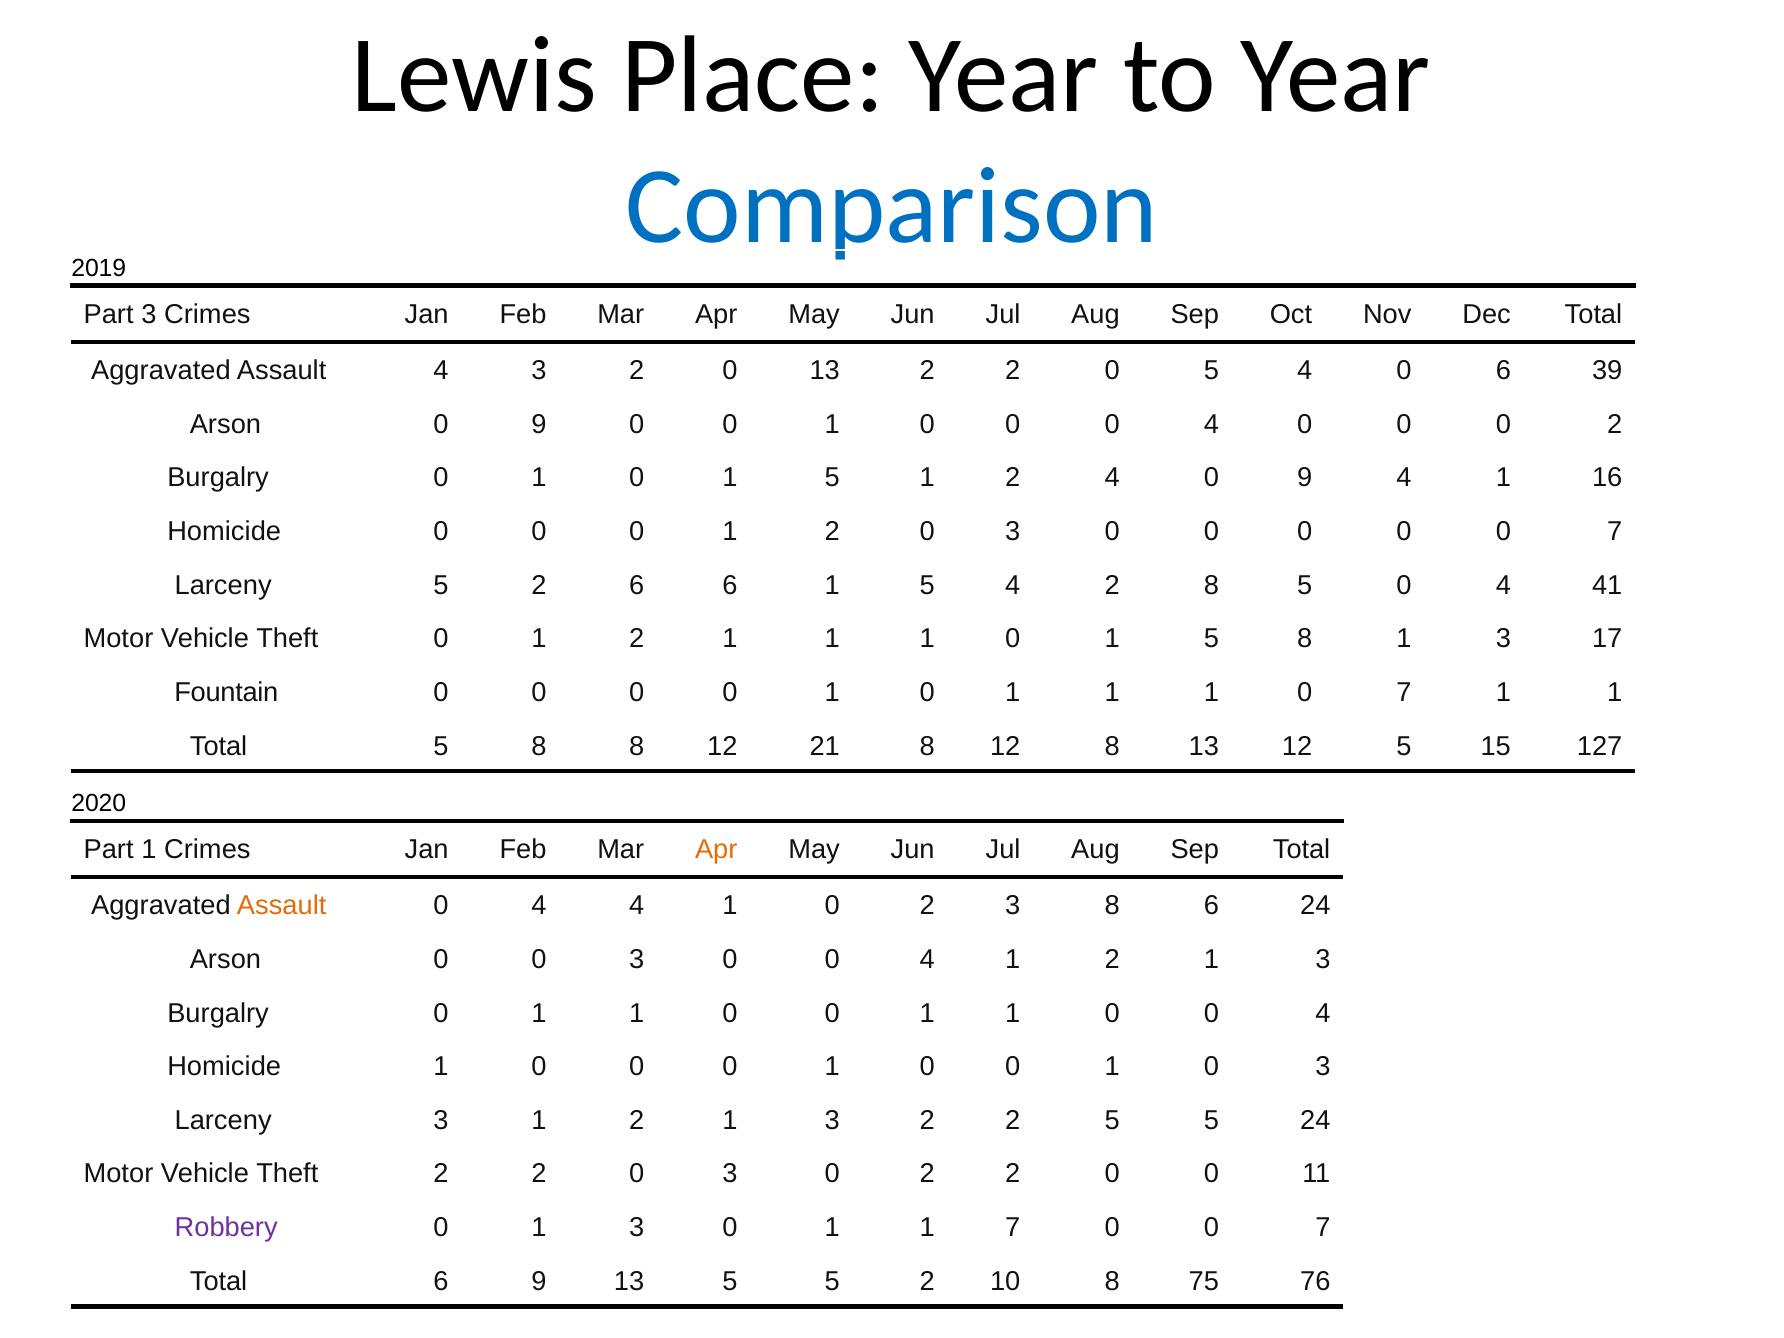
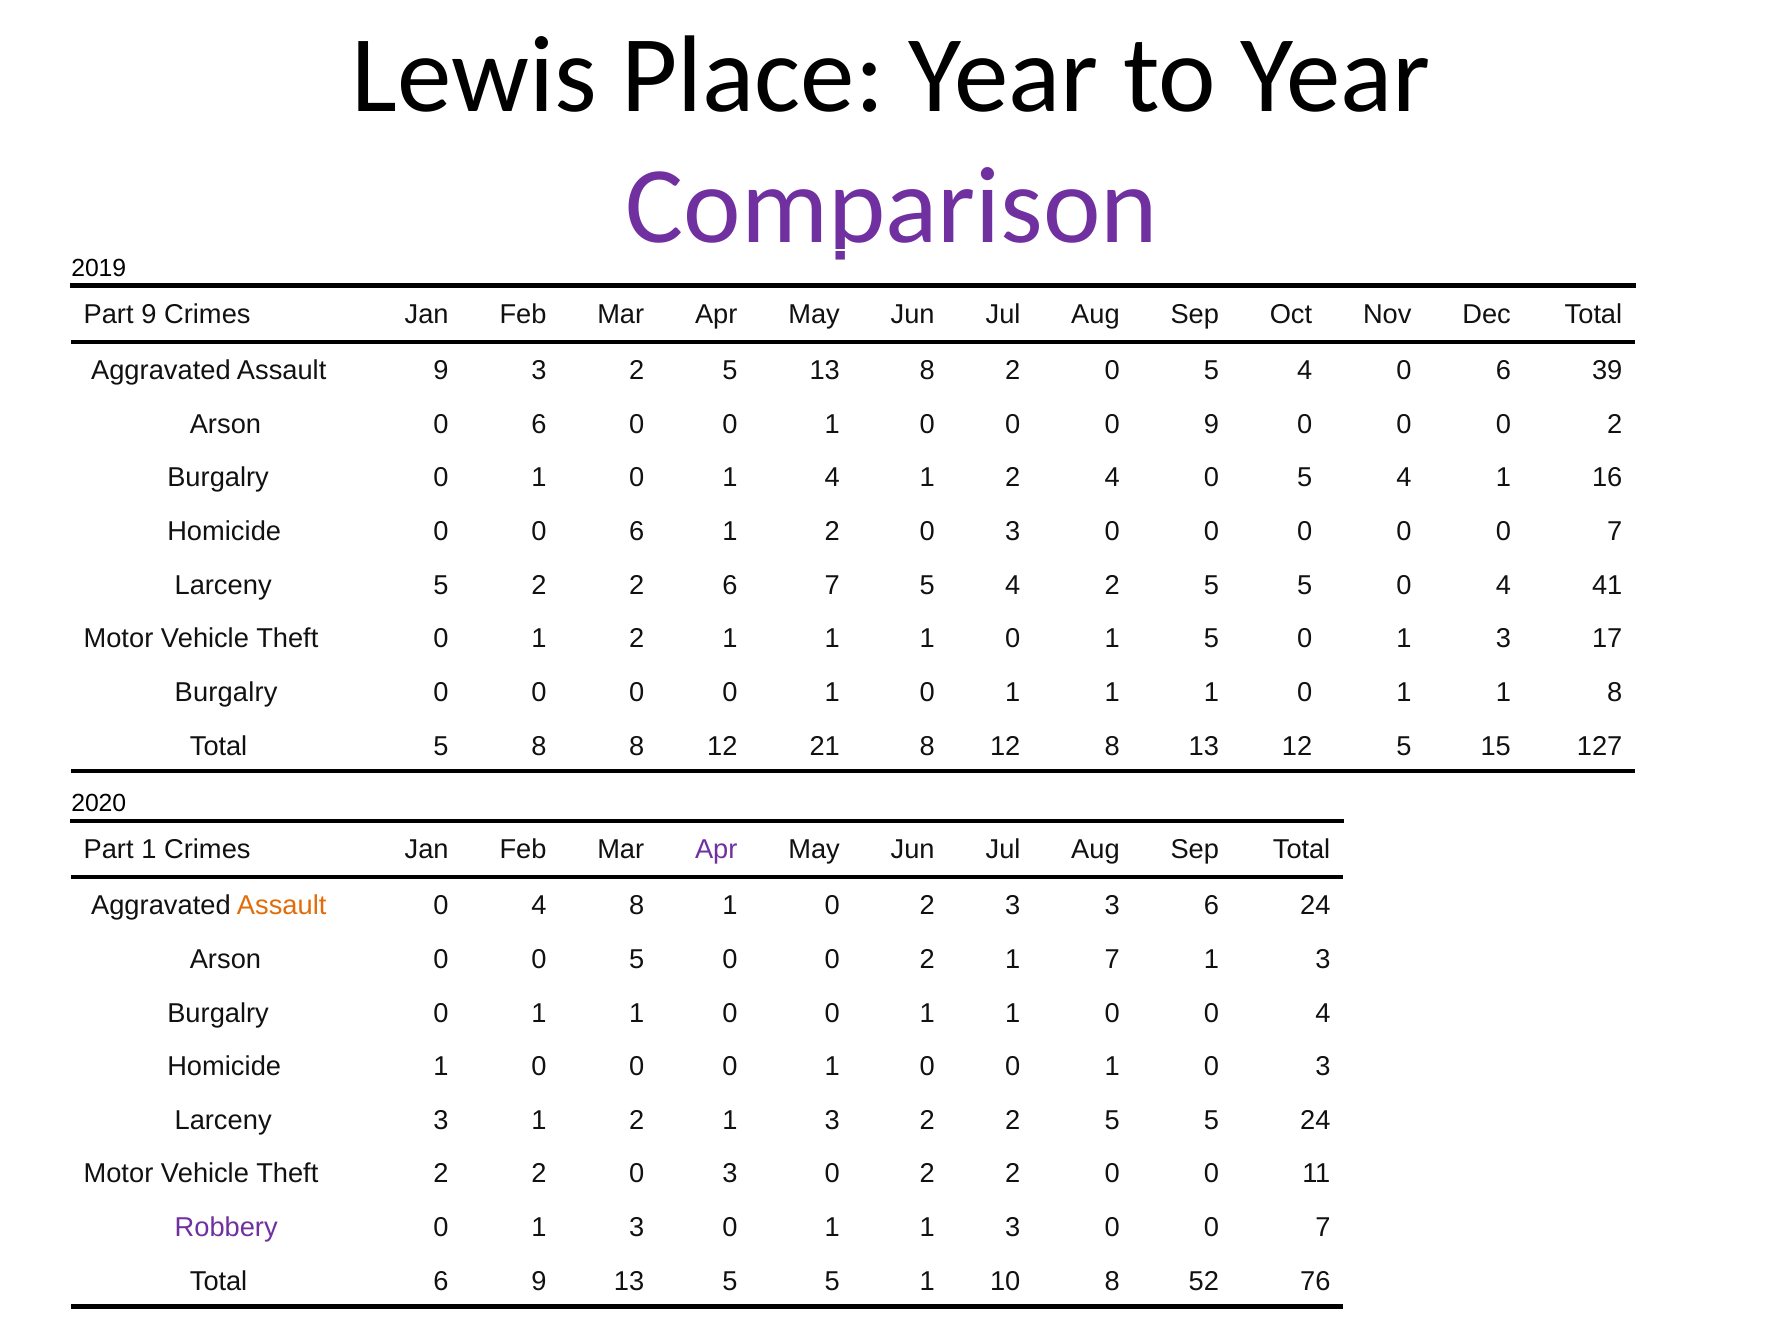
Comparison colour: blue -> purple (892, 207)
Part 3: 3 -> 9 (149, 314)
Assault 4: 4 -> 9 (441, 371)
3 2 0: 0 -> 5 (730, 371)
13 2: 2 -> 8 (927, 371)
Arson 0 9: 9 -> 6 (539, 424)
0 0 0 4: 4 -> 9 (1211, 424)
5: 5 -> 4 (832, 478)
4 0 9: 9 -> 5 (1305, 478)
Homicide 0 0 0: 0 -> 6 (637, 531)
5 2 6: 6 -> 2 (637, 585)
6 1: 1 -> 7 (832, 585)
4 2 8: 8 -> 5 (1211, 585)
1 5 8: 8 -> 0 (1305, 639)
Fountain: Fountain -> Burgalry (226, 693)
7: 7 -> 1 (1404, 693)
1: 1 -> 8 (1615, 693)
Apr colour: orange -> purple (716, 850)
4 4: 4 -> 8 (637, 906)
3 8: 8 -> 3 (1112, 906)
0 0 3: 3 -> 5 (637, 959)
4: 4 -> 2 (927, 959)
2: 2 -> 7 (1112, 959)
1 1 7: 7 -> 3 (1013, 1228)
5 5 2: 2 -> 1 (927, 1281)
75: 75 -> 52 (1204, 1281)
